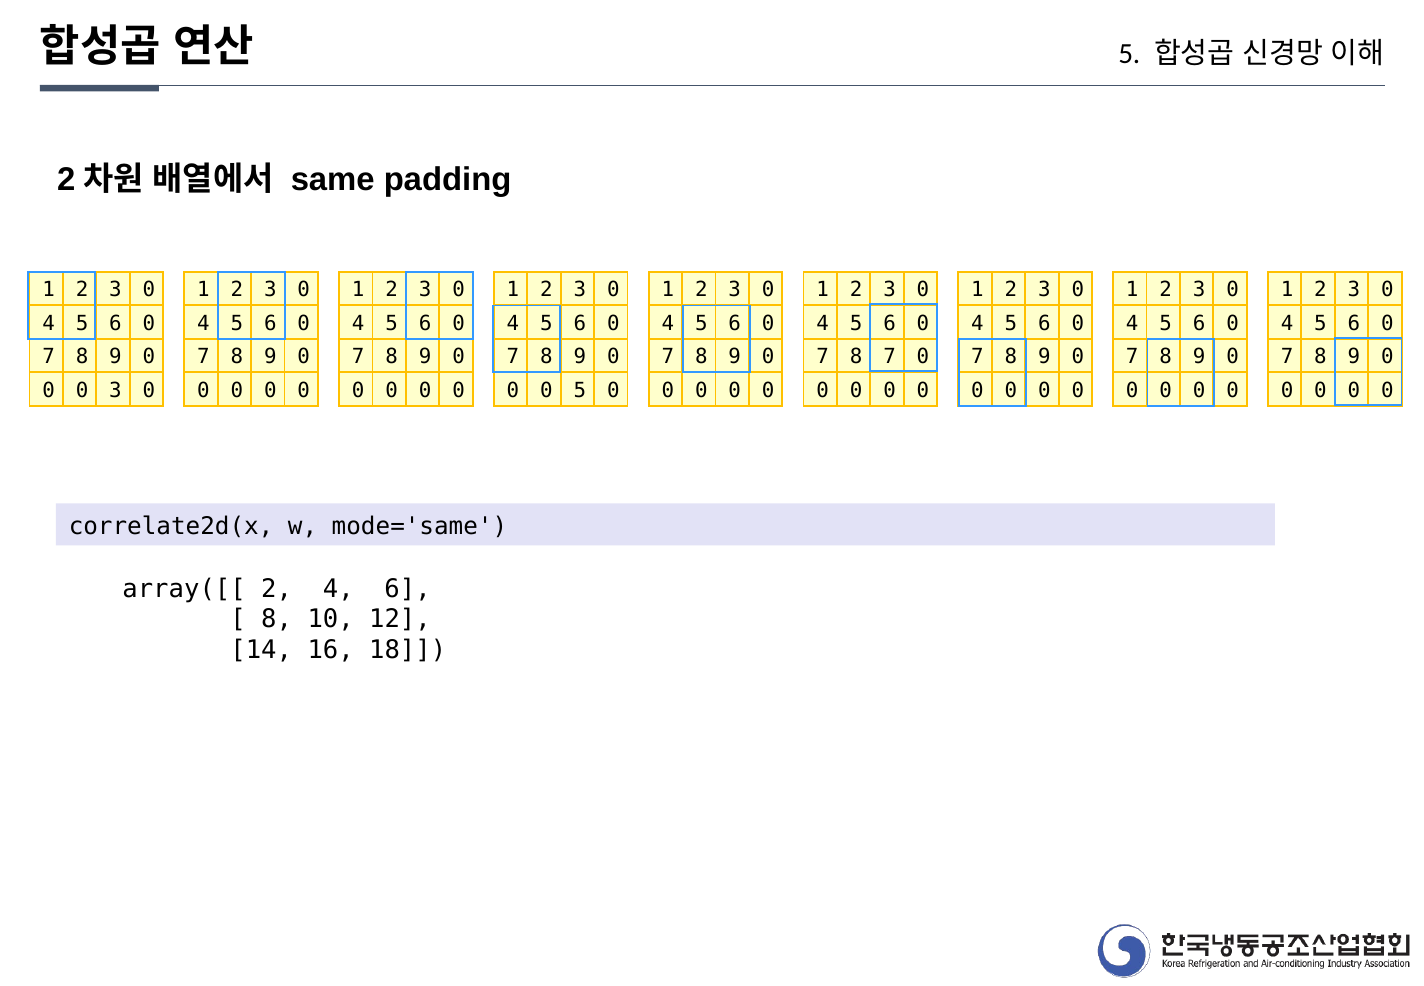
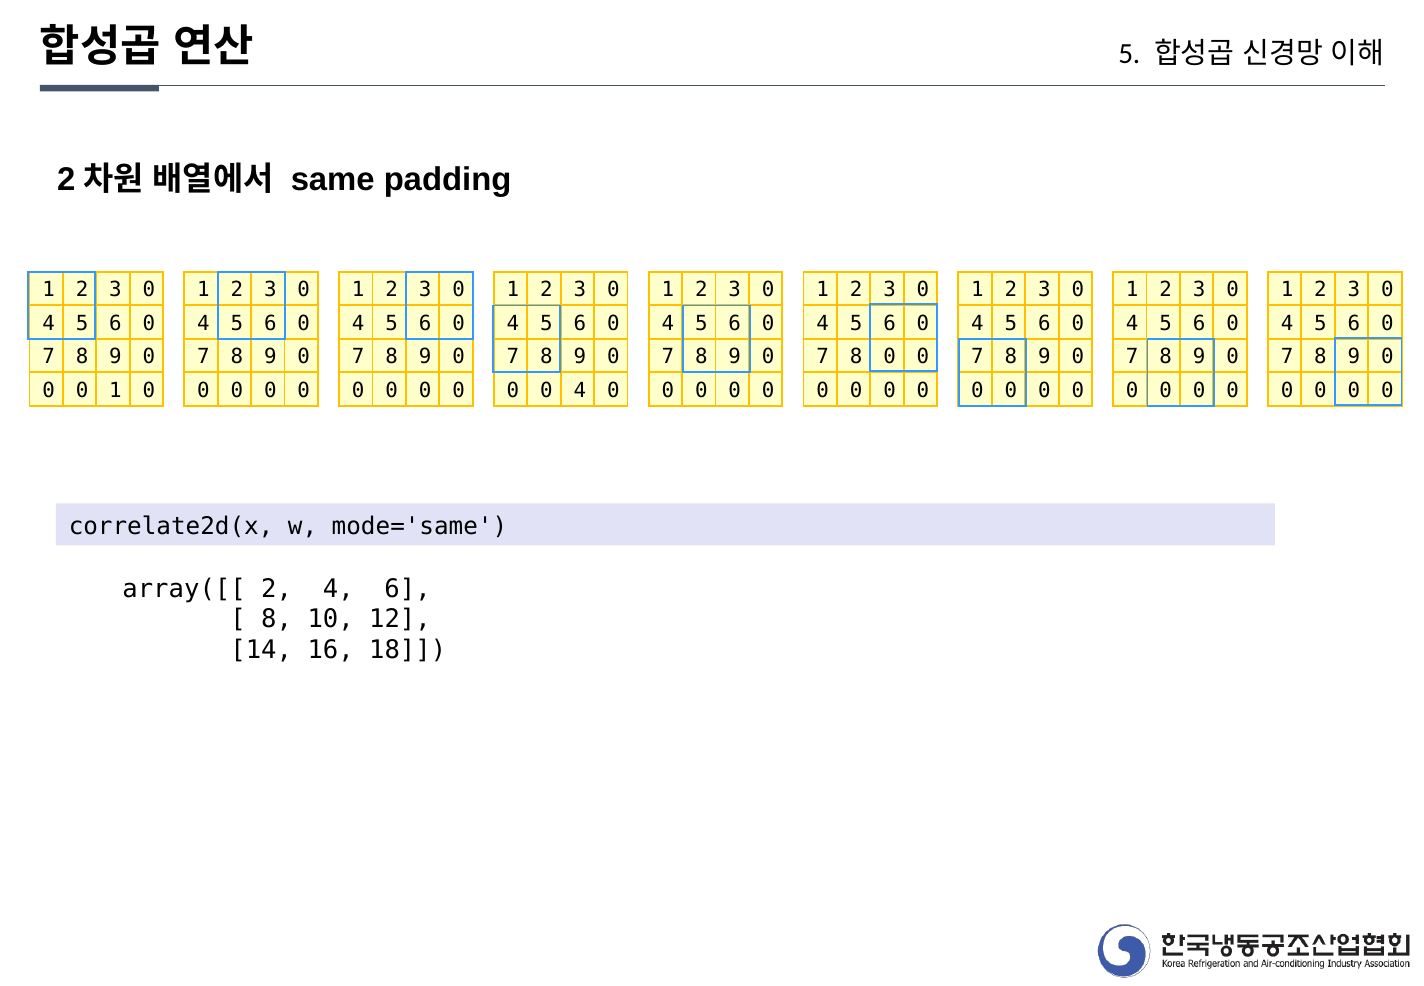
8 7: 7 -> 0 (890, 357)
3: 3 -> 1 (115, 390)
0 5: 5 -> 4 (580, 390)
